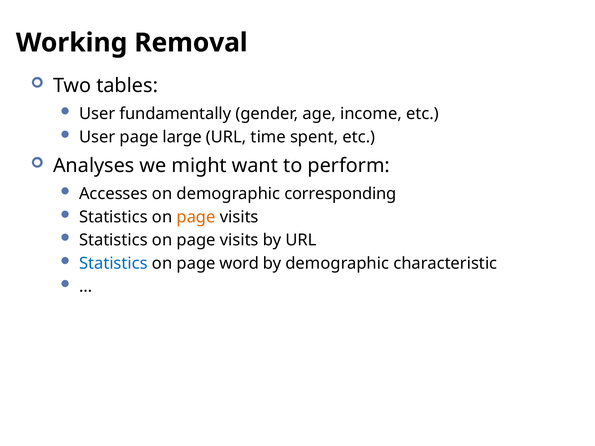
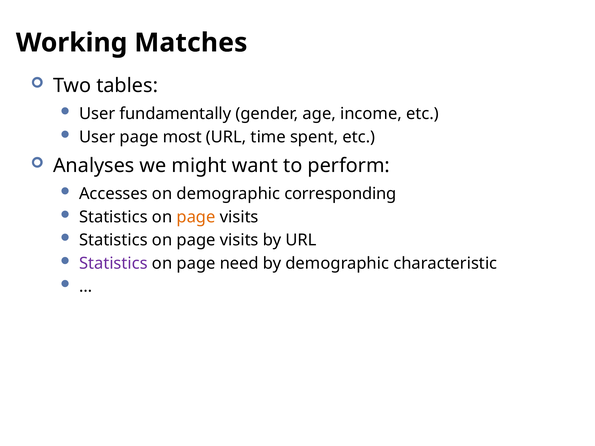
Removal: Removal -> Matches (191, 43)
large: large -> most (182, 137)
Statistics colour: blue -> purple (113, 263)
word: word -> need (239, 263)
